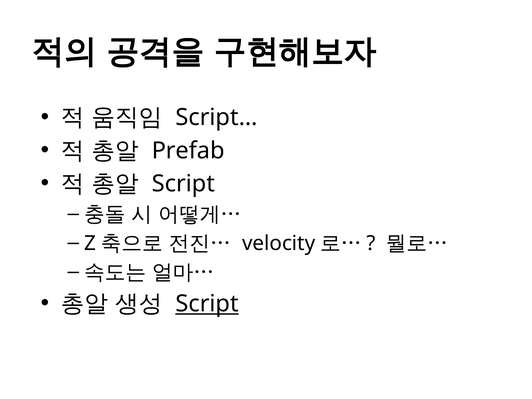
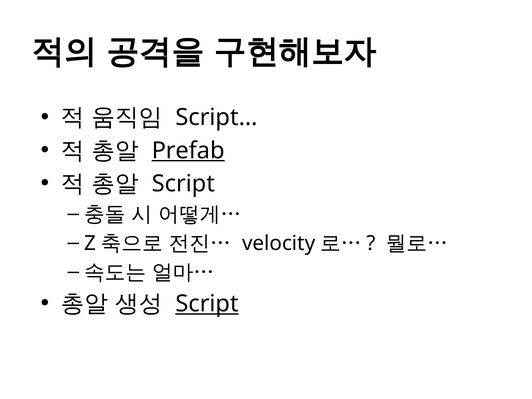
Prefab underline: none -> present (188, 151)
